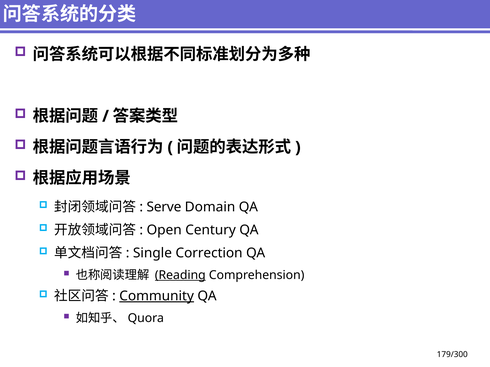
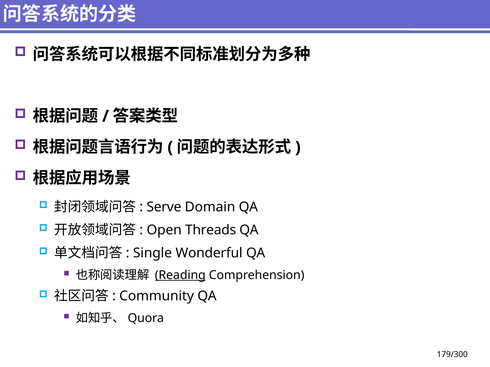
Century: Century -> Threads (211, 230)
Correction: Correction -> Wonderful (209, 253)
Community underline: present -> none (157, 296)
